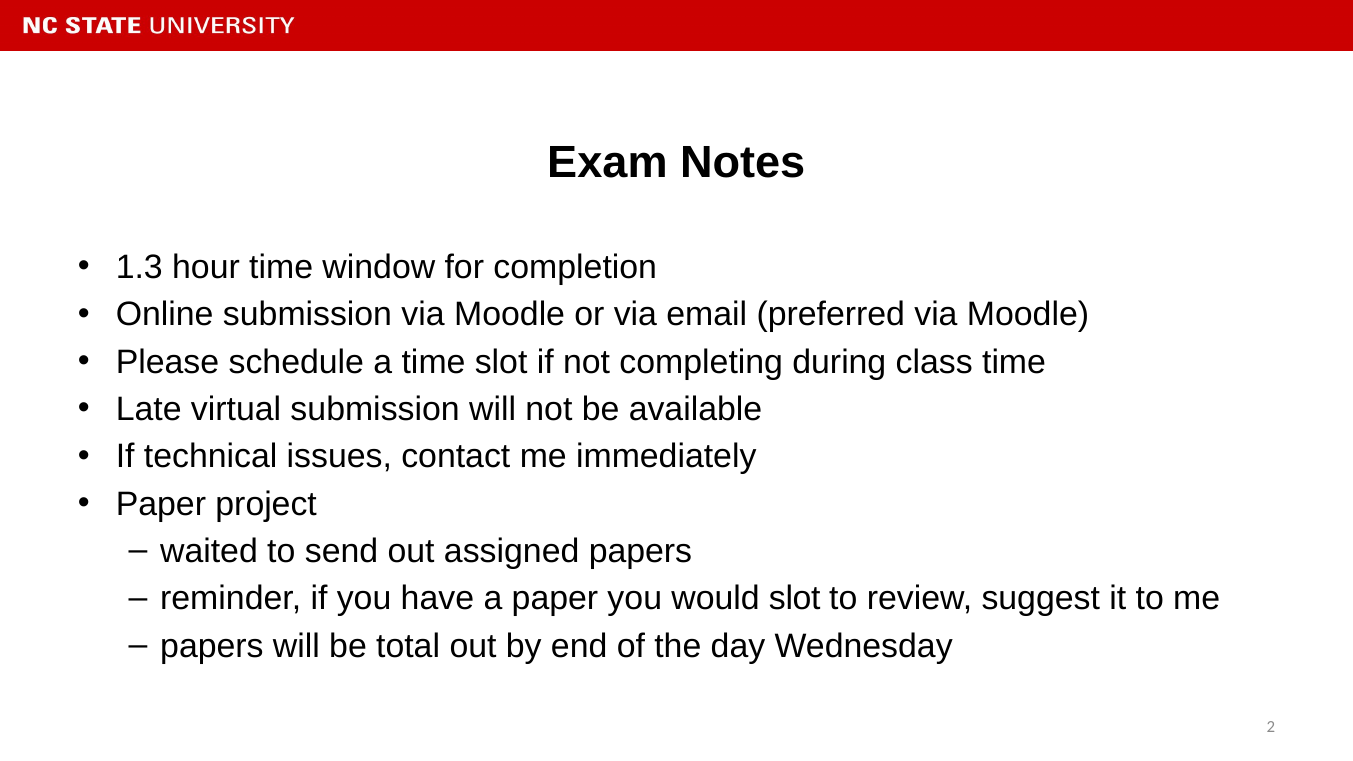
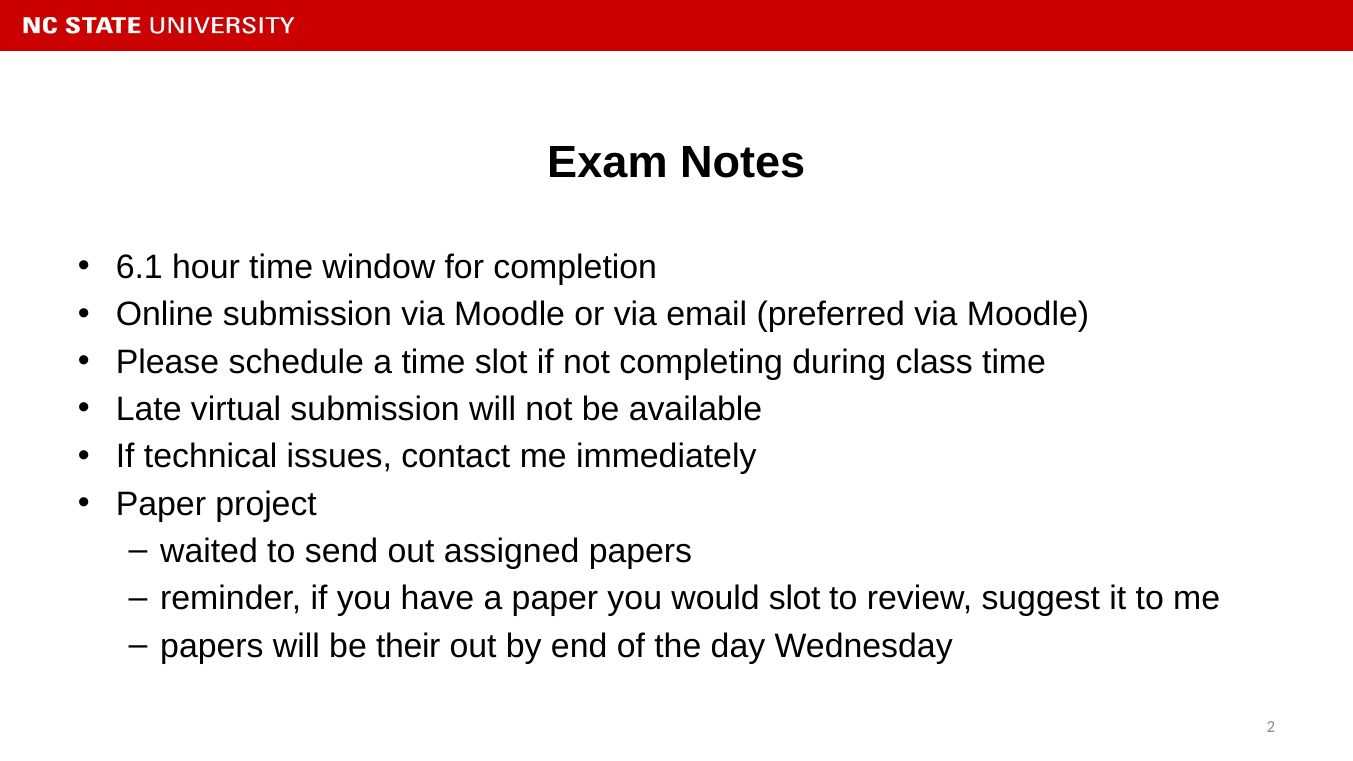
1.3: 1.3 -> 6.1 (139, 267)
total: total -> their (408, 646)
